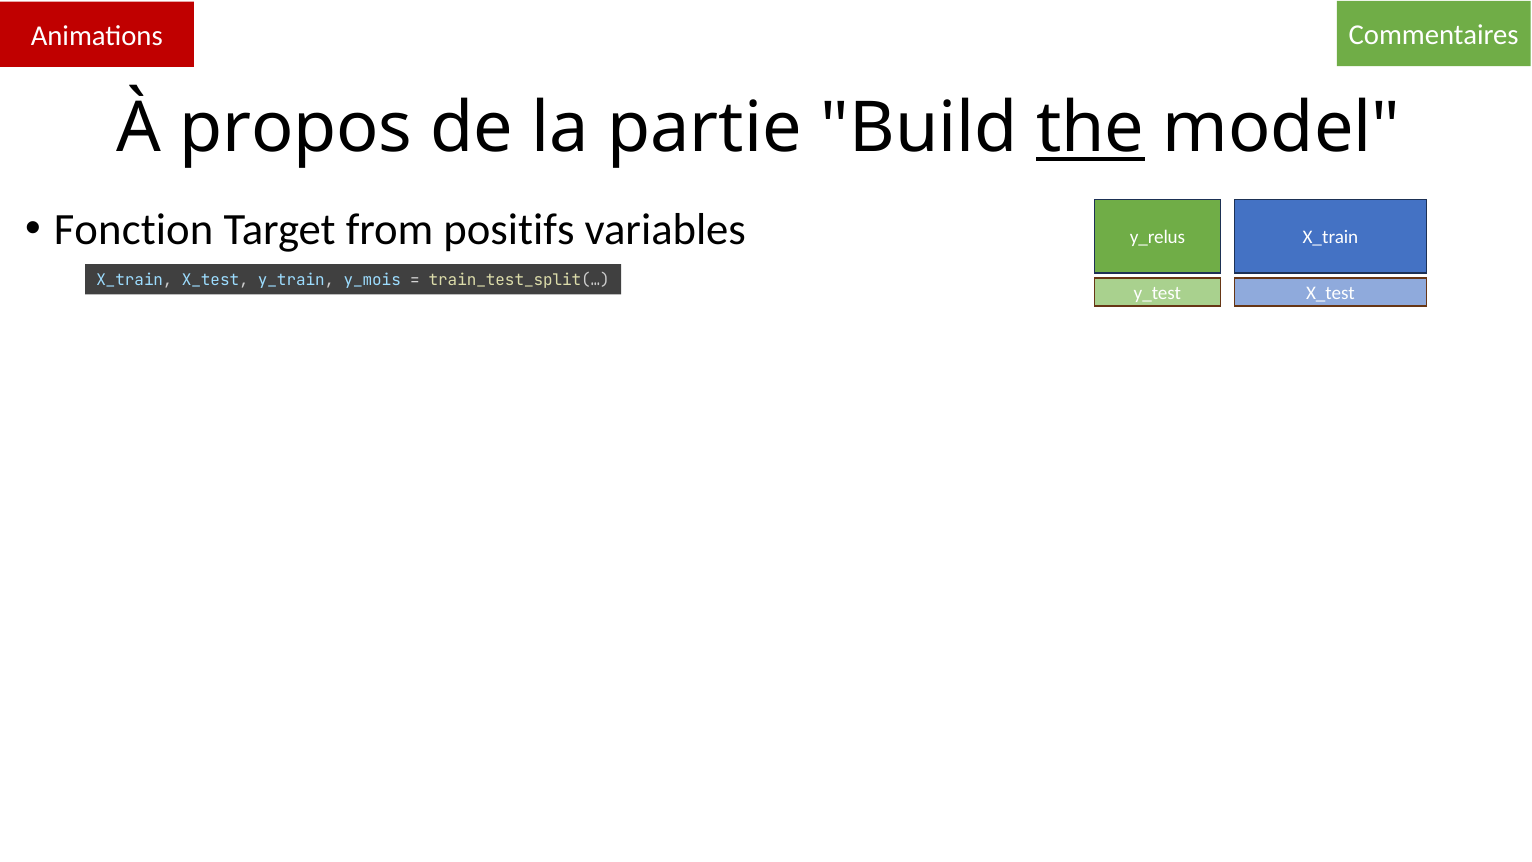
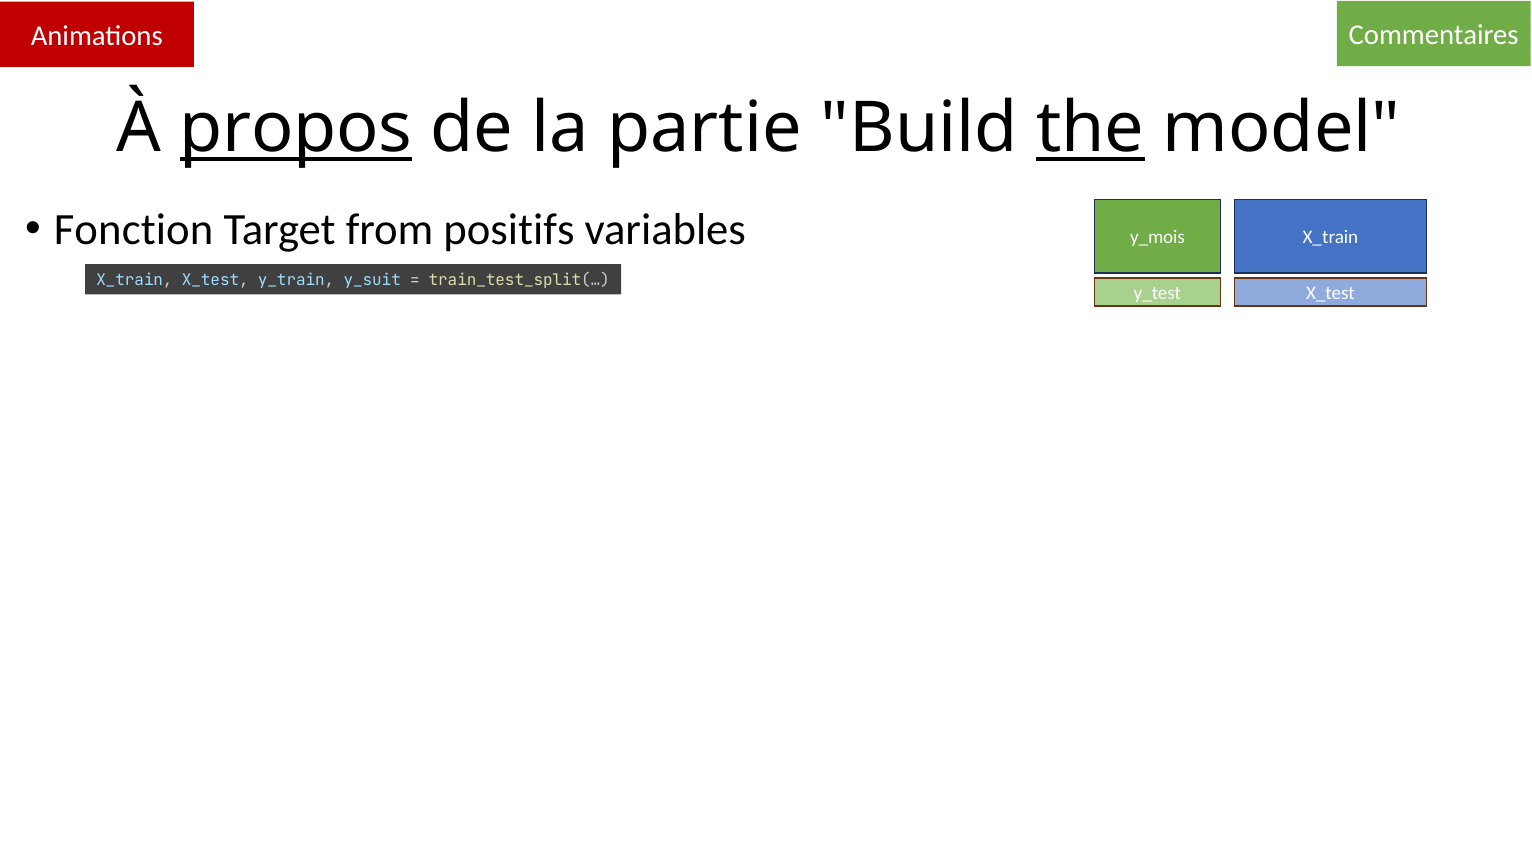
propos underline: none -> present (296, 129)
y_relus: y_relus -> y_mois (1158, 238)
y_mois: y_mois -> y_suit (372, 280)
